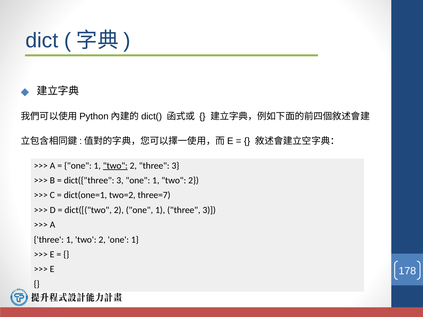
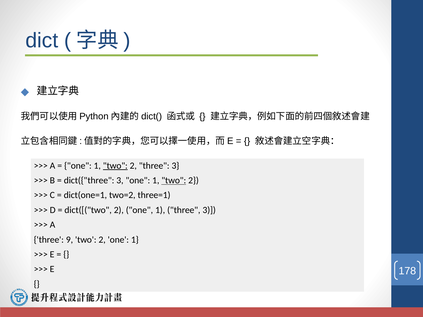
two underline: none -> present (174, 181)
three=7: three=7 -> three=1 (154, 195)
three 1: 1 -> 9 (69, 240)
